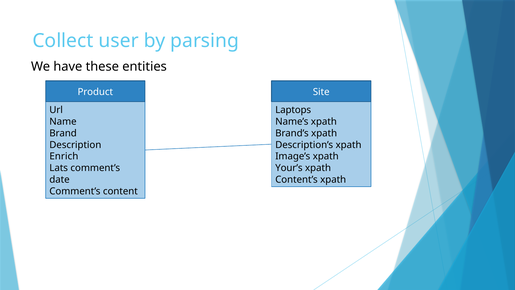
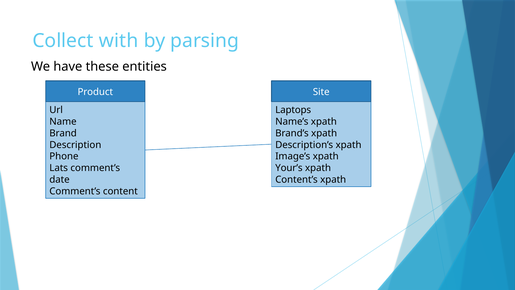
user: user -> with (119, 41)
Enrich: Enrich -> Phone (64, 156)
